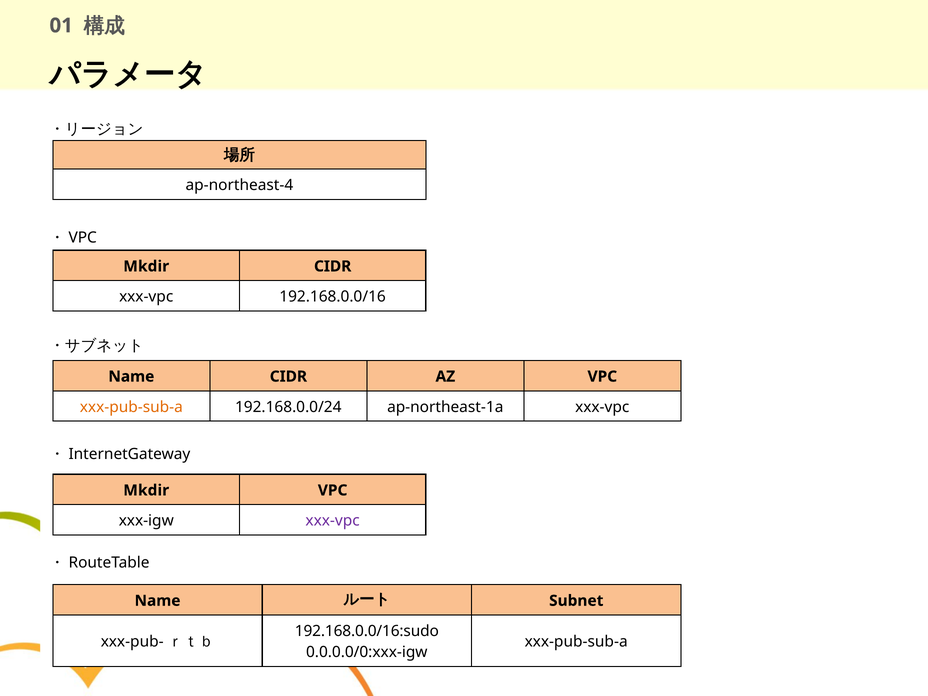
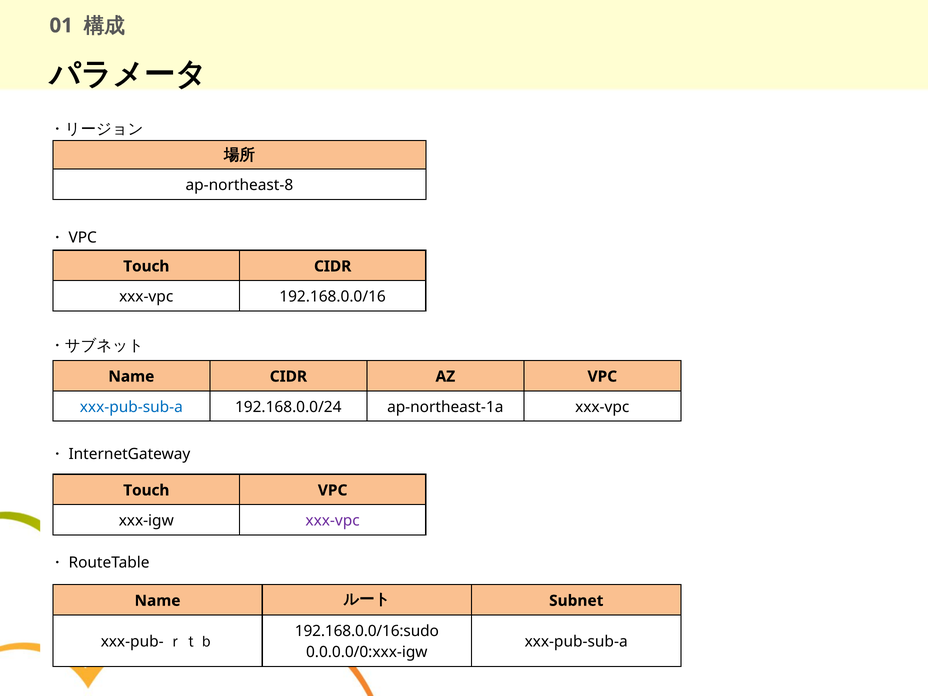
ap-northeast-4: ap-northeast-4 -> ap-northeast-8 (239, 185)
Mkdir: Mkdir -> Touch (146, 266)
xxx-pub-sub-a colour: orange -> blue (131, 407)
Mkdir: Mkdir -> Touch (146, 490)
